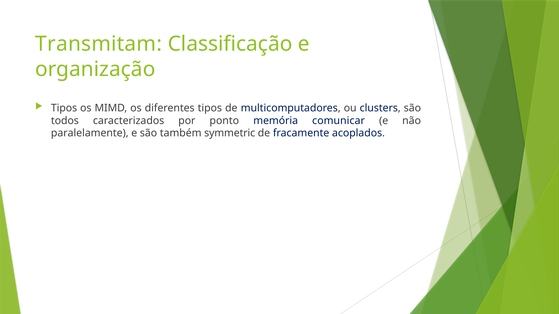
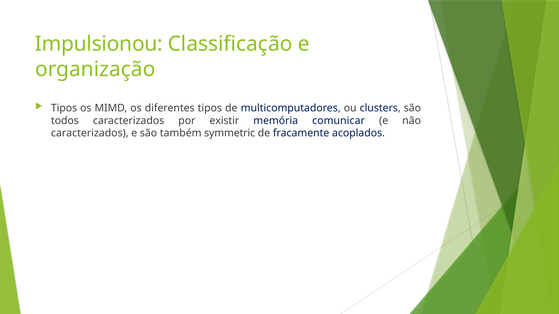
Transmitam: Transmitam -> Impulsionou (99, 44)
ponto: ponto -> existir (224, 121)
paralelamente: paralelamente -> caracterizados (90, 133)
